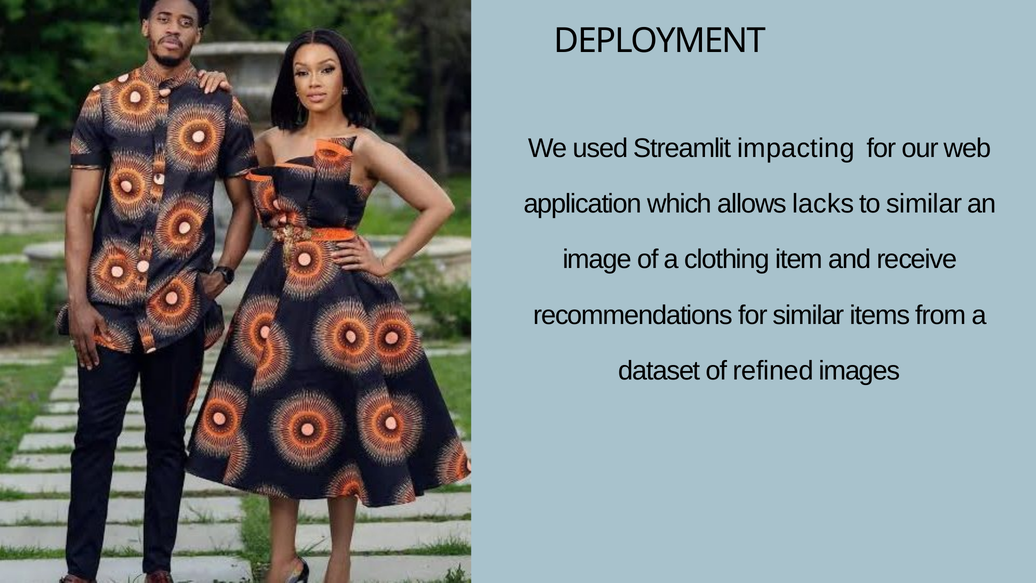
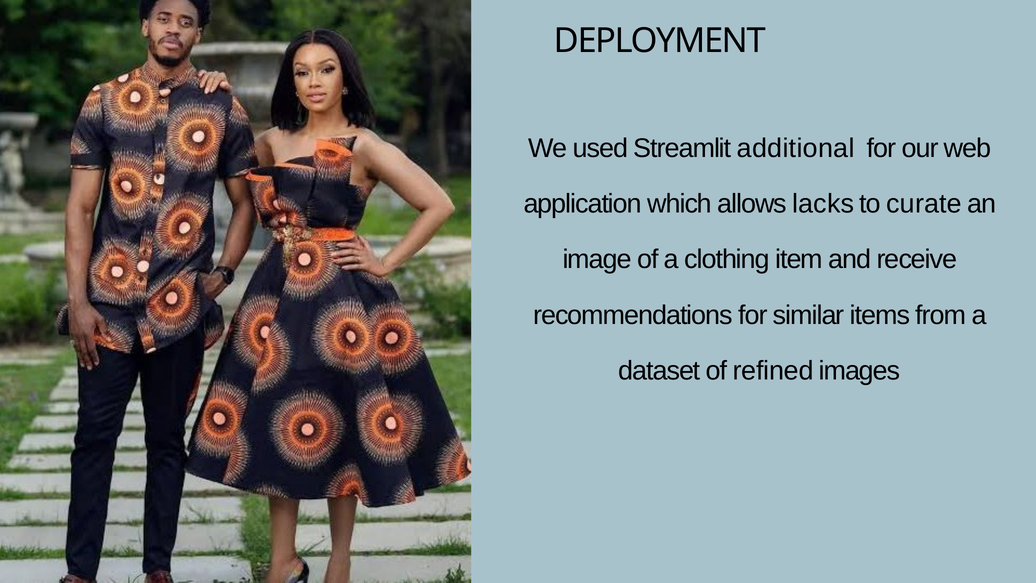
impacting: impacting -> additional (796, 148)
to similar: similar -> curate (924, 204)
